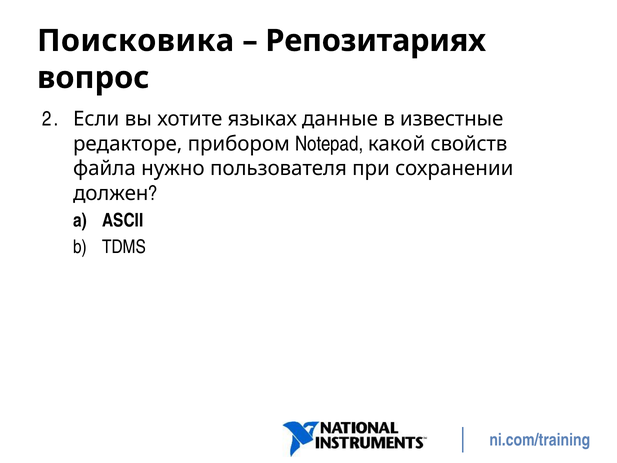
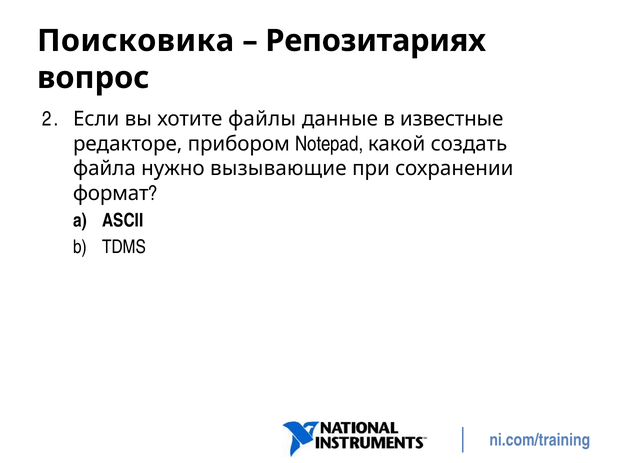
языках: языках -> файлы (262, 119)
свойств: свойств -> создать (469, 144)
пользователя: пользователя -> вызывающие (278, 168)
должен: должен -> формат (111, 193)
